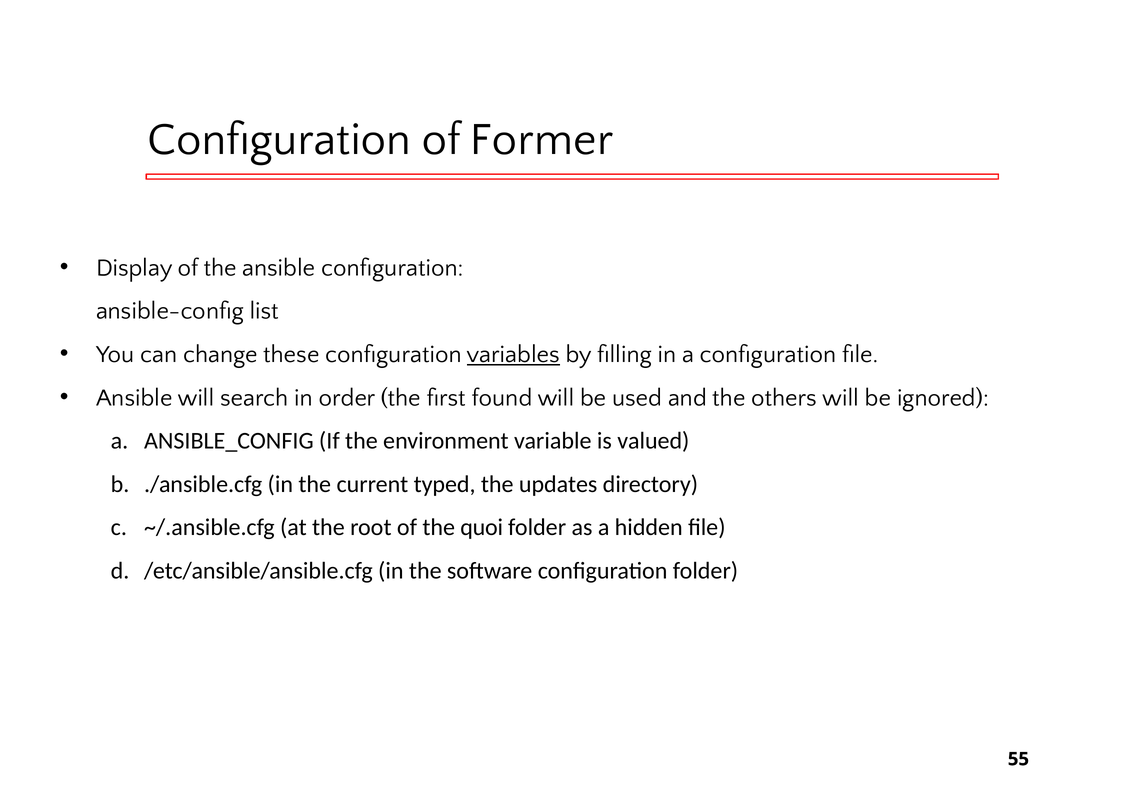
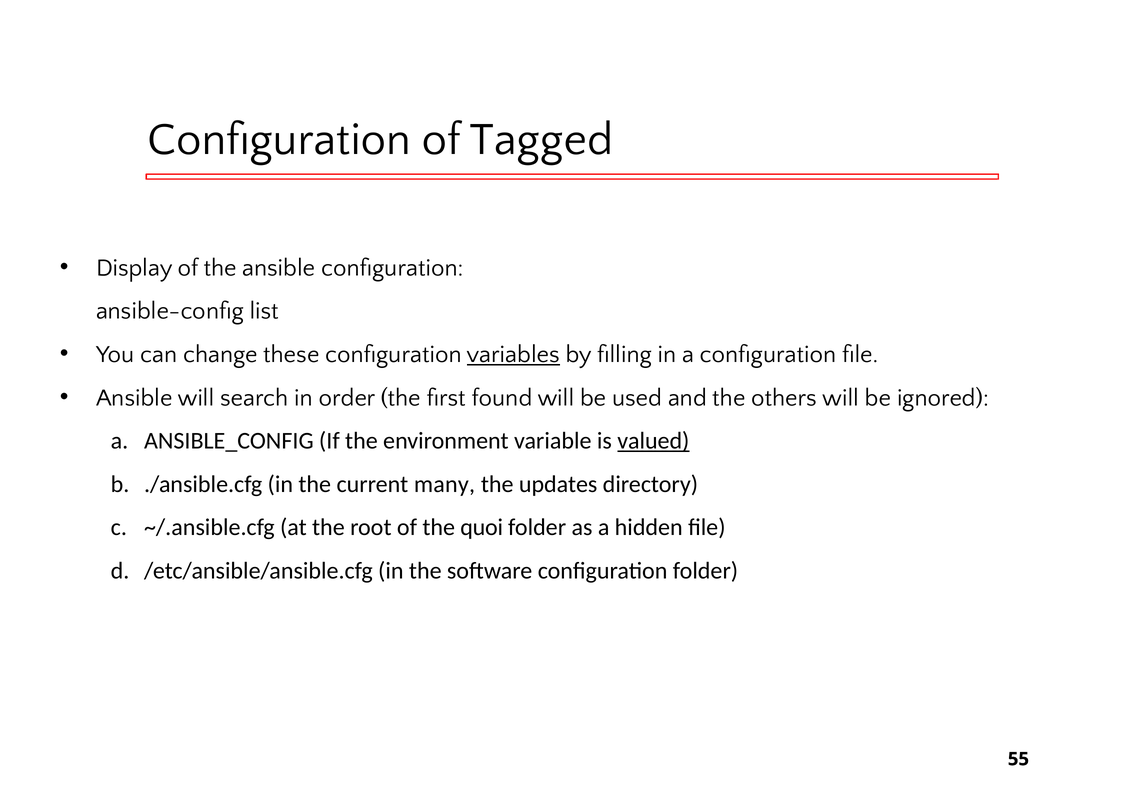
Former: Former -> Tagged (542, 139)
valued underline: none -> present (653, 441)
typed: typed -> many (444, 484)
